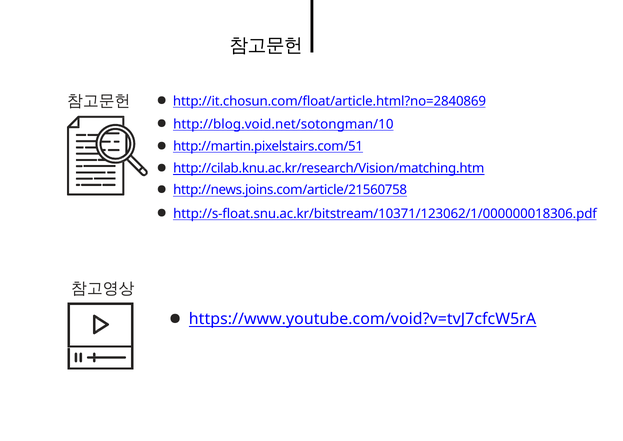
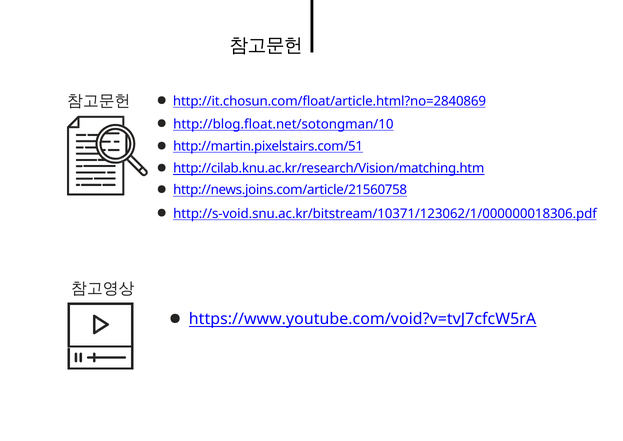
http://blog.void.net/sotongman/10: http://blog.void.net/sotongman/10 -> http://blog.float.net/sotongman/10 (283, 124)
http://s-float.snu.ac.kr/bitstream/10371/123062/1/000000018306.pdf: http://s-float.snu.ac.kr/bitstream/10371/123062/1/000000018306.pdf -> http://s-void.snu.ac.kr/bitstream/10371/123062/1/000000018306.pdf (385, 214)
